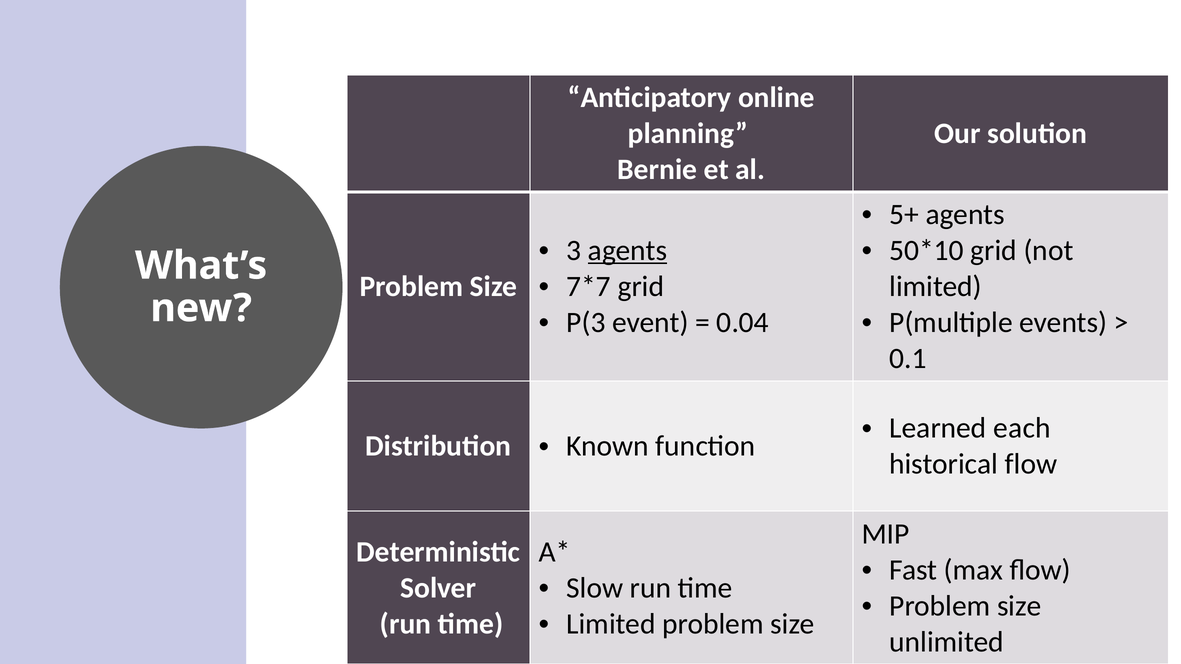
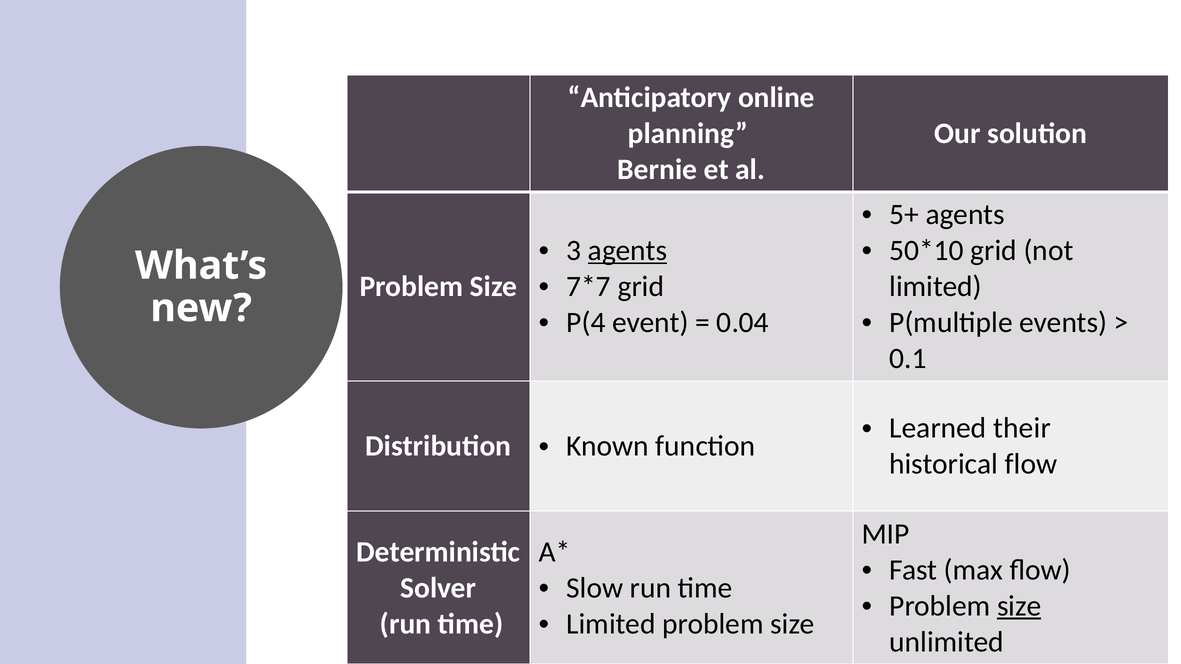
P(3: P(3 -> P(4 (586, 323)
each: each -> their (1022, 428)
size underline: none -> present (1019, 606)
